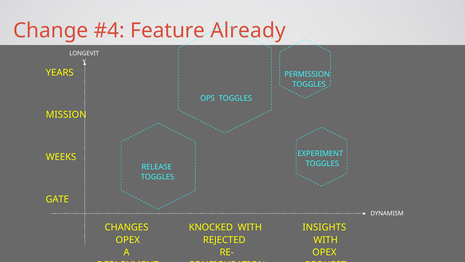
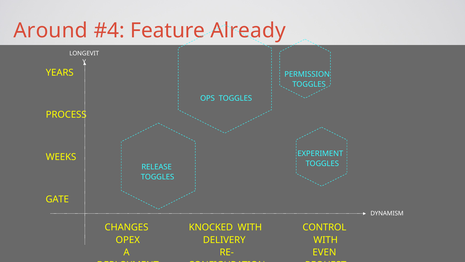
Change: Change -> Around (51, 30)
MISSION: MISSION -> PROCESS (66, 115)
INSIGHTS: INSIGHTS -> CONTROL (324, 227)
REJECTED: REJECTED -> DELIVERY (224, 239)
OPEX: OPEX -> EVEN (324, 252)
